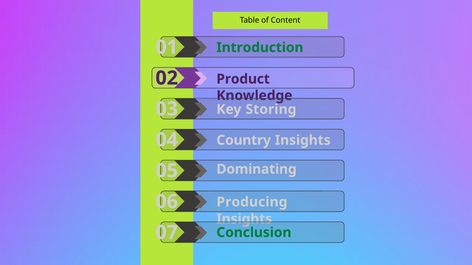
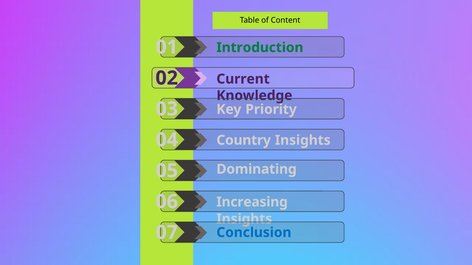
Product: Product -> Current (243, 79)
Storing: Storing -> Priority (271, 110)
Producing: Producing -> Increasing (252, 202)
Conclusion colour: green -> blue (254, 233)
